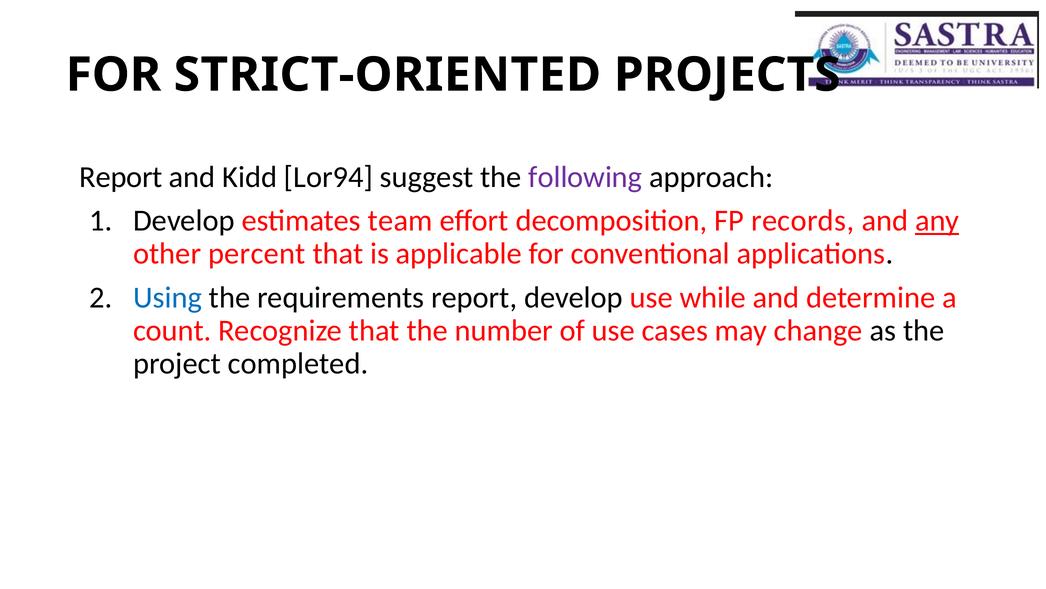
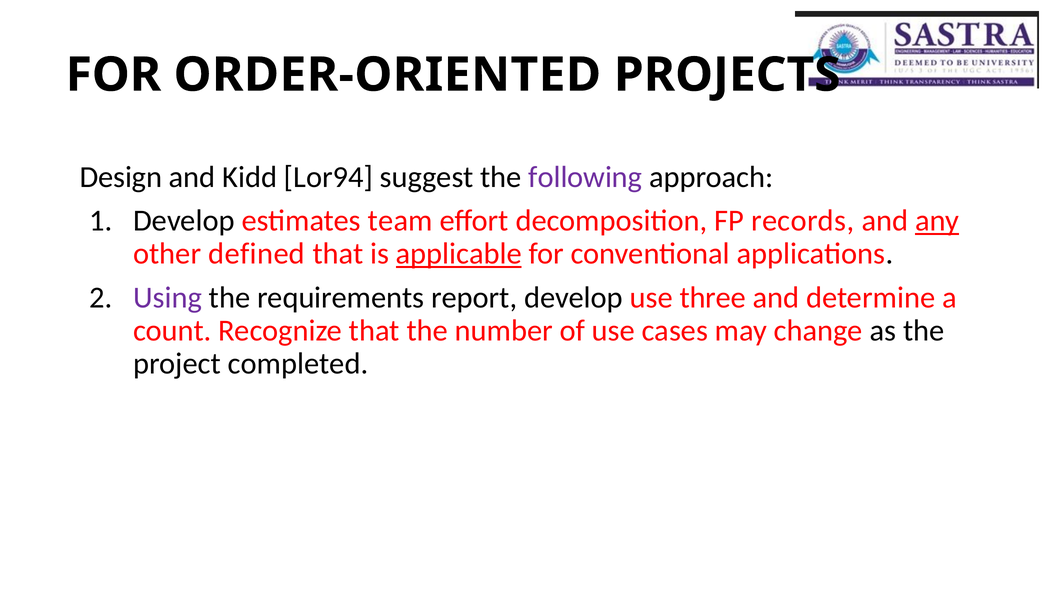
STRICT-ORIENTED: STRICT-ORIENTED -> ORDER-ORIENTED (387, 75)
Report: Report -> Design (121, 177)
percent: percent -> defined (257, 253)
applicable underline: none -> present (459, 253)
Using colour: blue -> purple (168, 297)
while: while -> three (713, 297)
